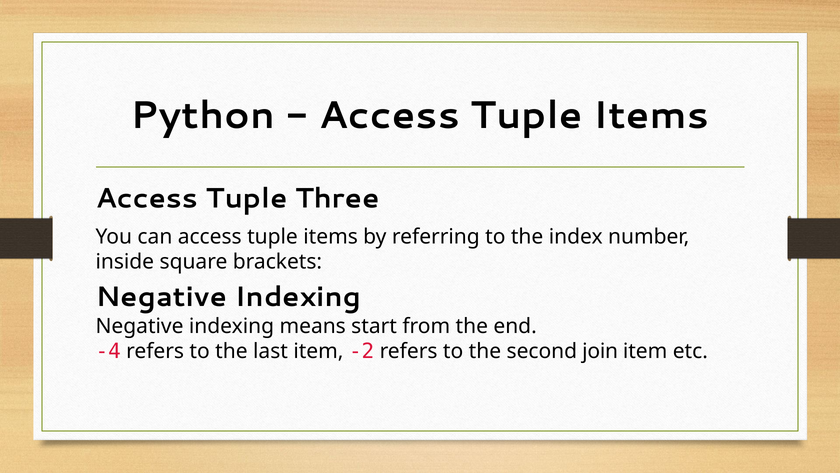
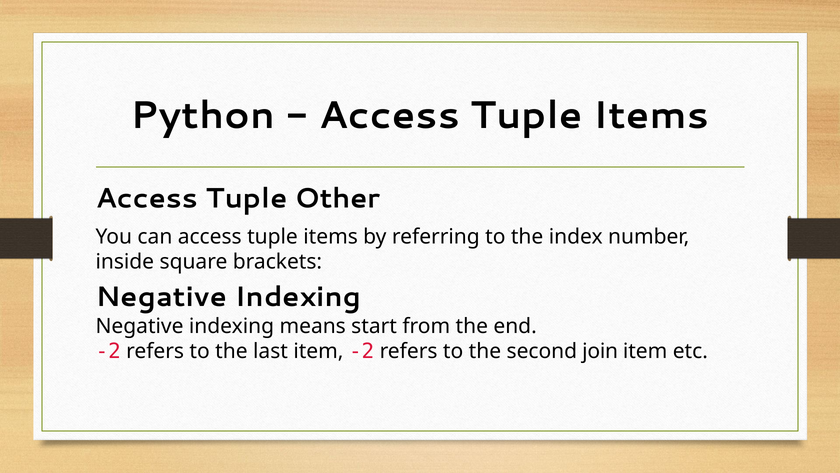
Three: Three -> Other (337, 198)
-4: -4 -> -2 (108, 351)
